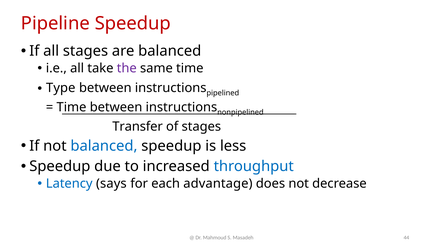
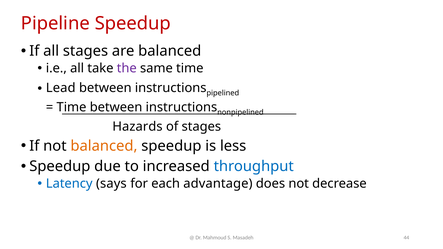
Type: Type -> Lead (61, 88)
Transfer: Transfer -> Hazards (137, 127)
balanced colour: blue -> orange (104, 146)
